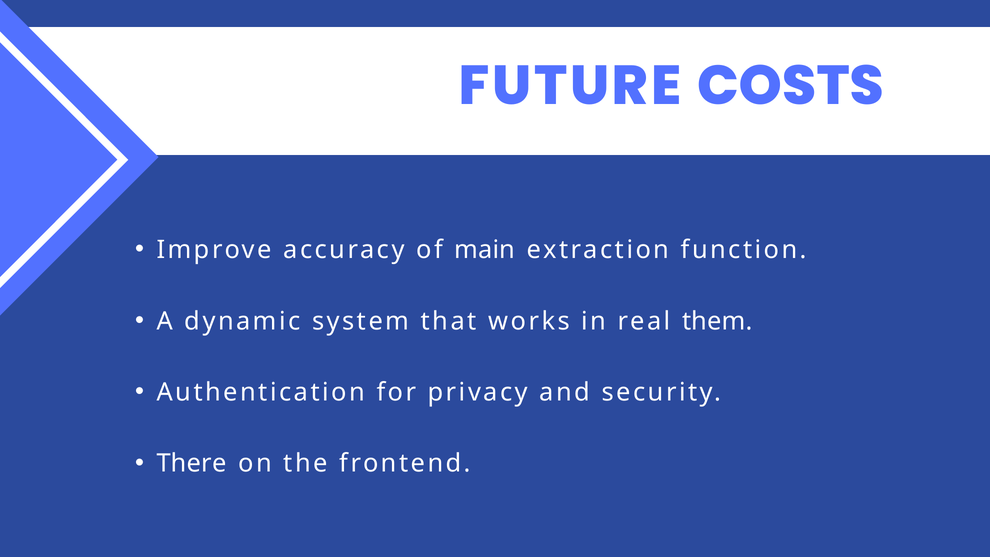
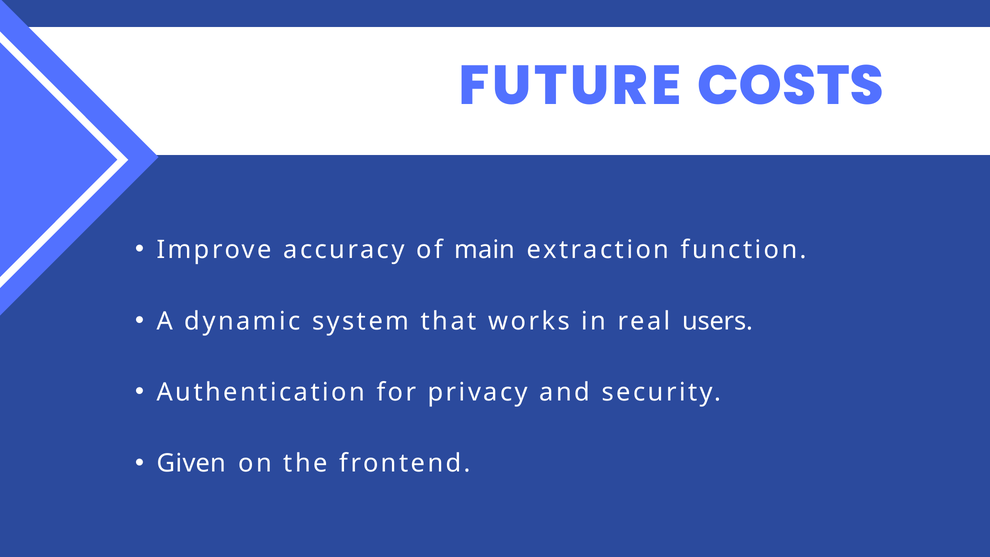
them: them -> users (717, 321)
There: There -> Given (191, 463)
